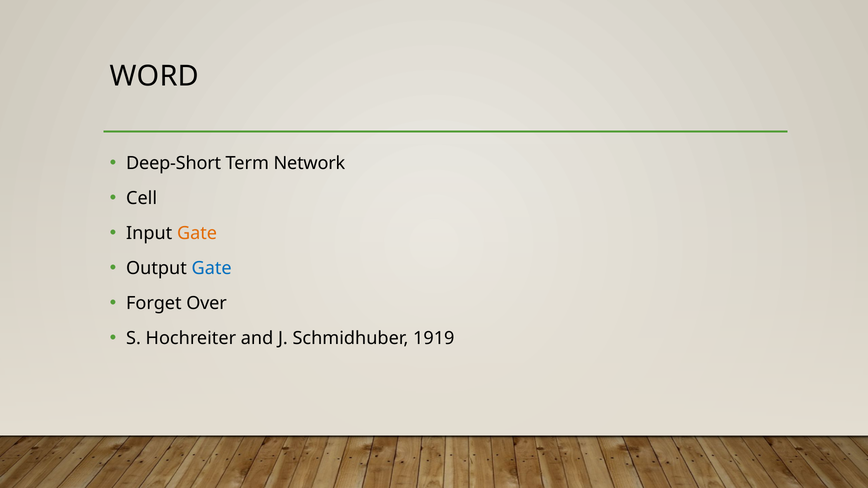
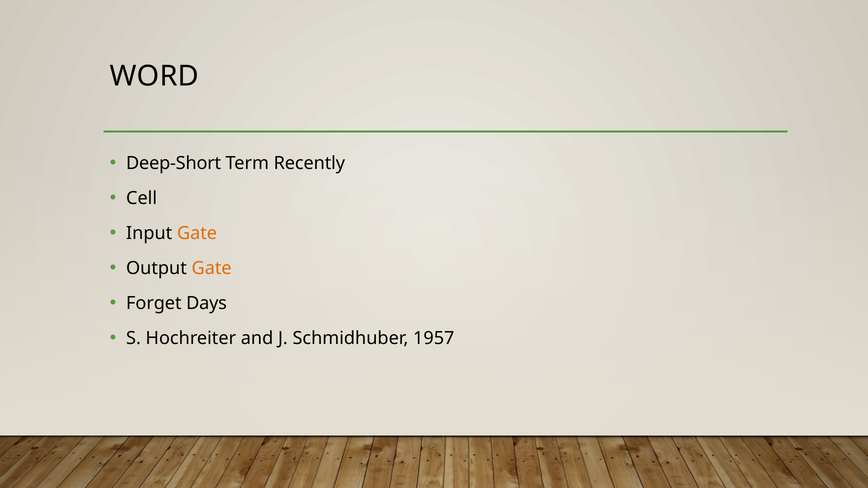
Network: Network -> Recently (309, 163)
Gate colour: blue -> orange (212, 268)
Over: Over -> Days (207, 304)
1919: 1919 -> 1957 (434, 339)
